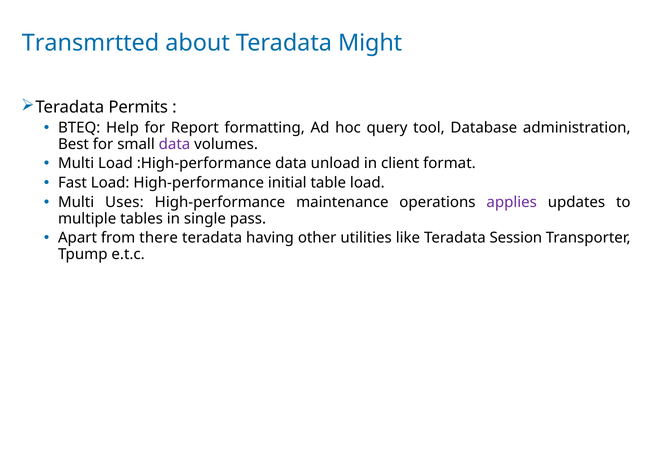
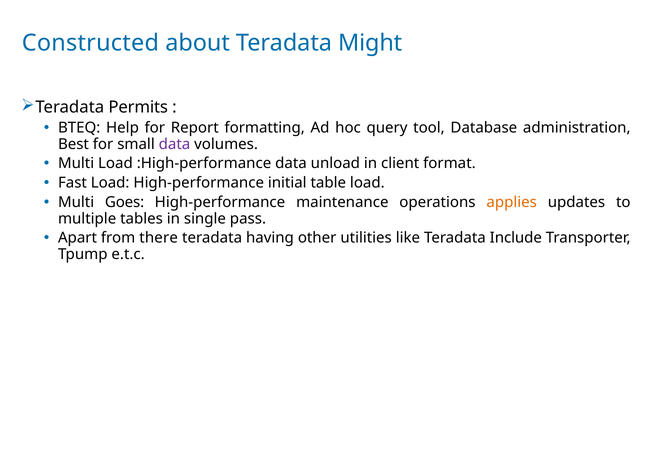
Transmrtted: Transmrtted -> Constructed (90, 43)
Uses: Uses -> Goes (125, 202)
applies colour: purple -> orange (512, 202)
Session: Session -> Include (516, 238)
